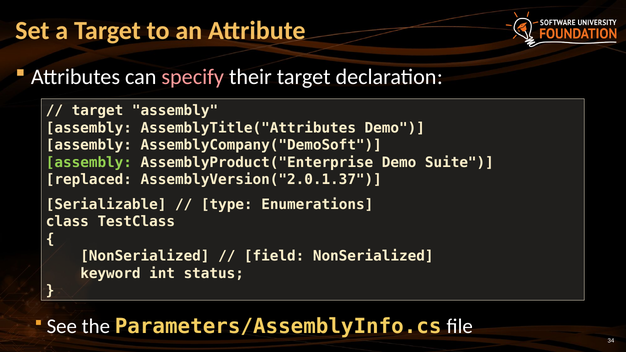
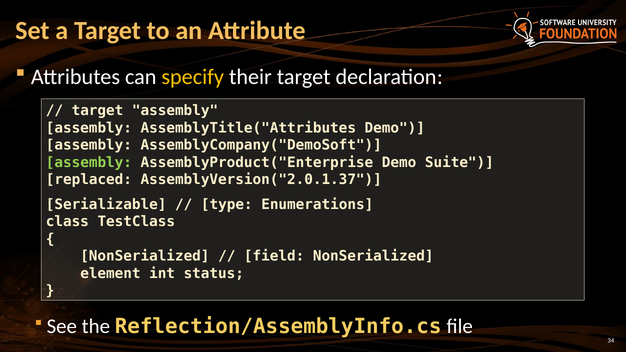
specify colour: pink -> yellow (193, 77)
keyword: keyword -> element (110, 273)
Parameters/AssemblyInfo.cs: Parameters/AssemblyInfo.cs -> Reflection/AssemblyInfo.cs (278, 326)
